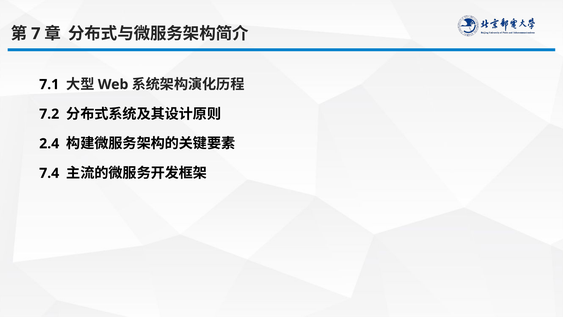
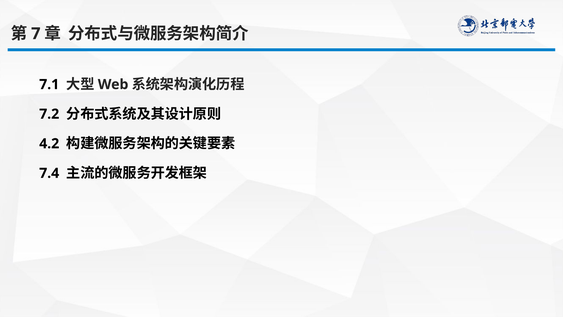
2.4: 2.4 -> 4.2 (49, 143)
